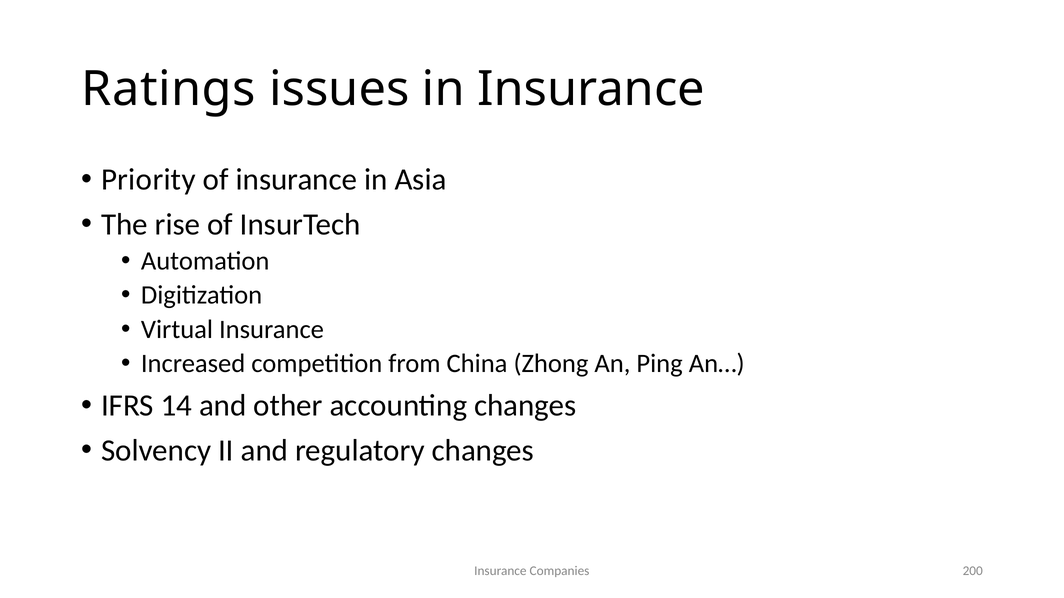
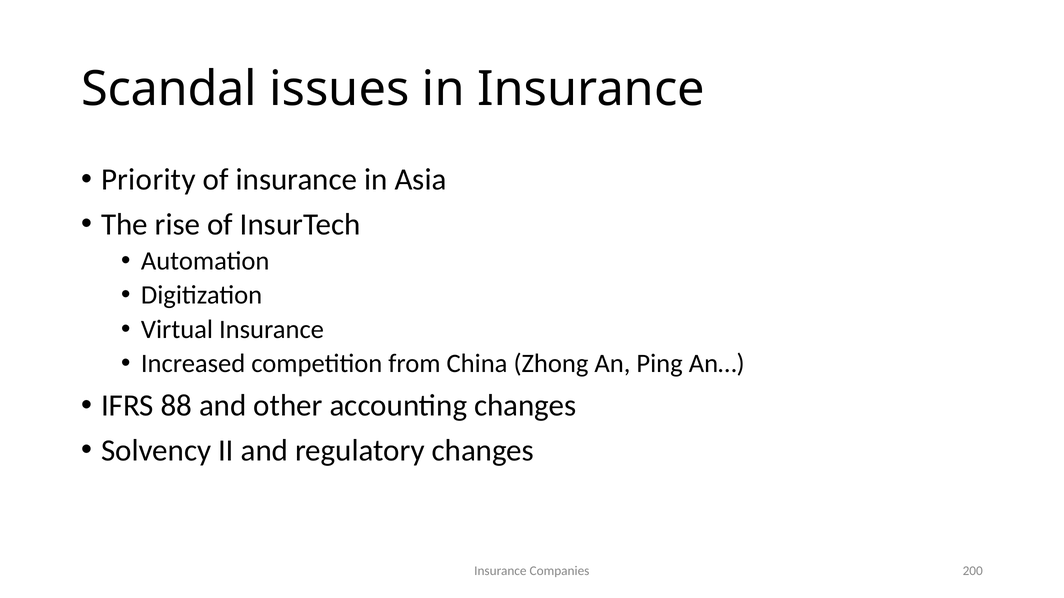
Ratings: Ratings -> Scandal (169, 89)
14: 14 -> 88 (176, 406)
